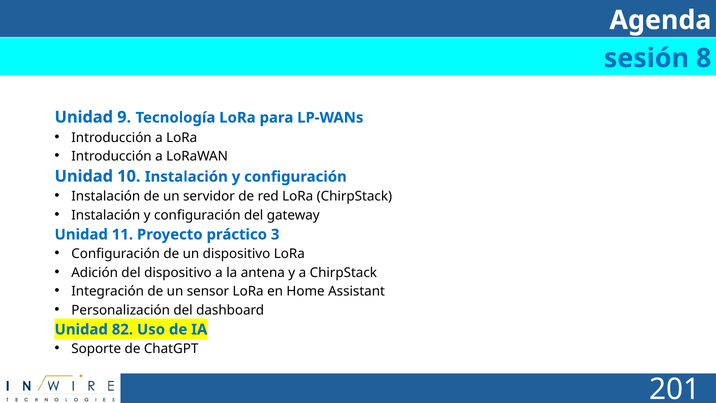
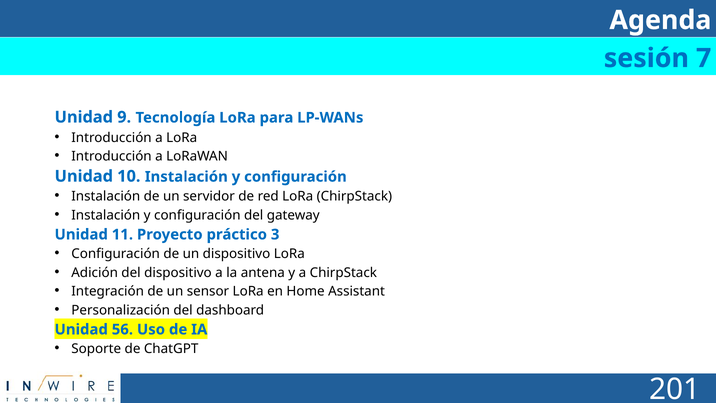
8: 8 -> 7 (704, 58)
82: 82 -> 56 (122, 329)
